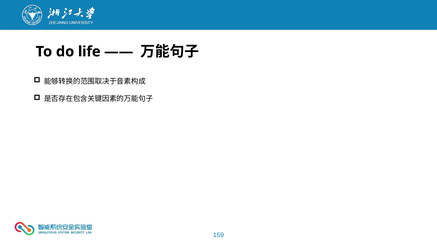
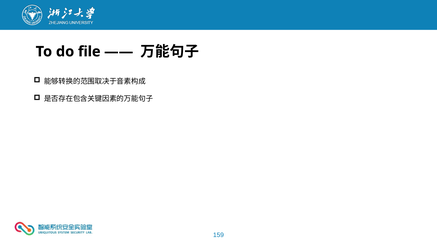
life: life -> file (89, 52)
